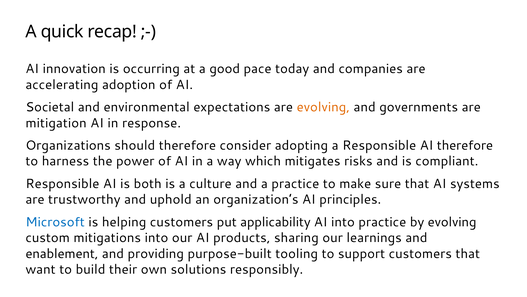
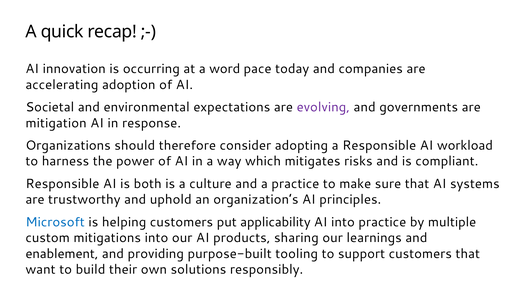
good: good -> word (225, 69)
evolving colour: orange -> purple (323, 107)
AI therefore: therefore -> workload (465, 145)
by evolving: evolving -> multiple (452, 222)
